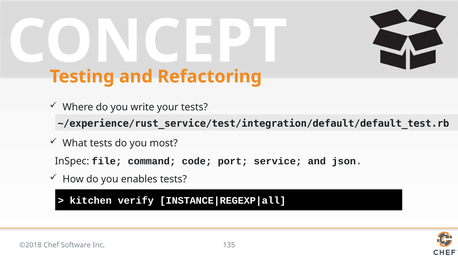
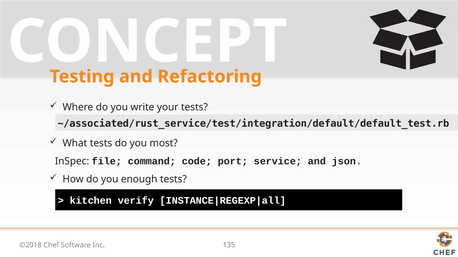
~/experience/rust_service/test/integration/default/default_test.rb: ~/experience/rust_service/test/integration/default/default_test.rb -> ~/associated/rust_service/test/integration/default/default_test.rb (253, 124)
enables: enables -> enough (139, 180)
